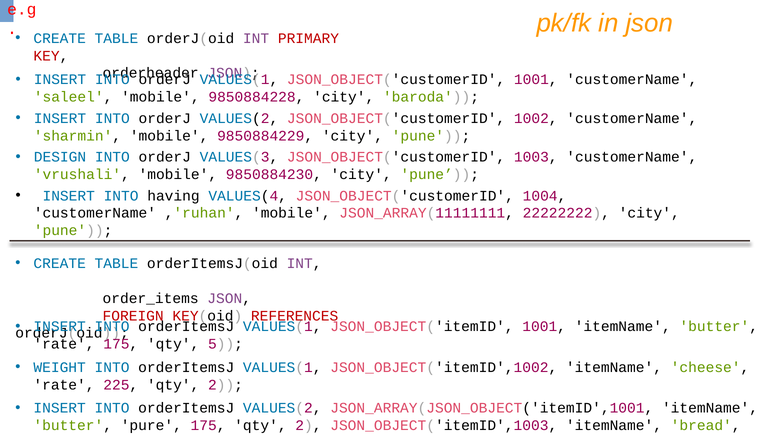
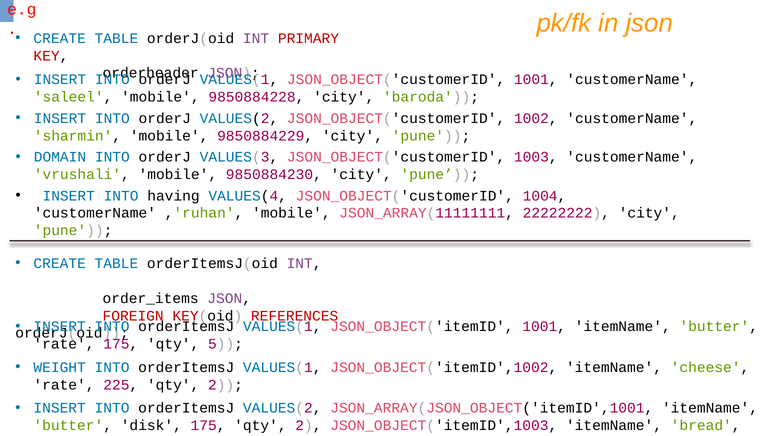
DESIGN: DESIGN -> DOMAIN (60, 157)
pure: pure -> disk (151, 426)
